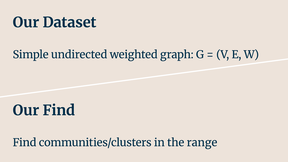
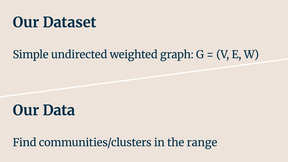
Our Find: Find -> Data (59, 110)
